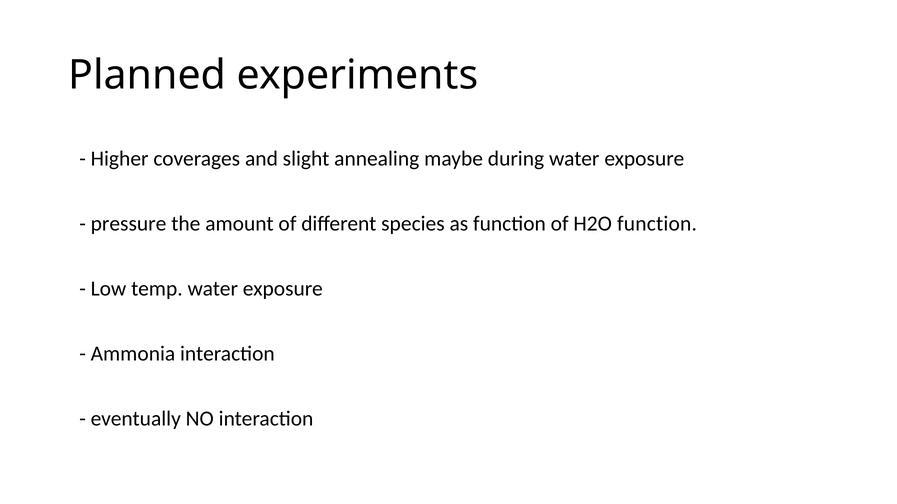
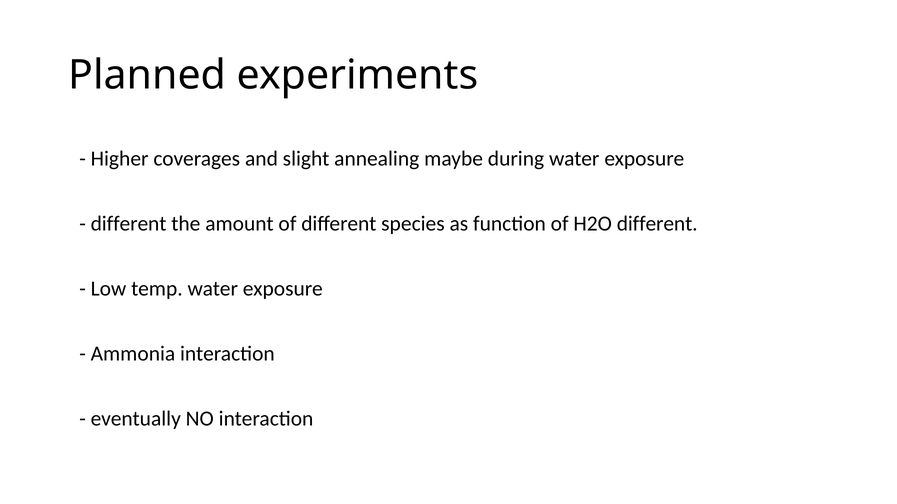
pressure: pressure -> different (129, 224)
H2O function: function -> different (657, 224)
